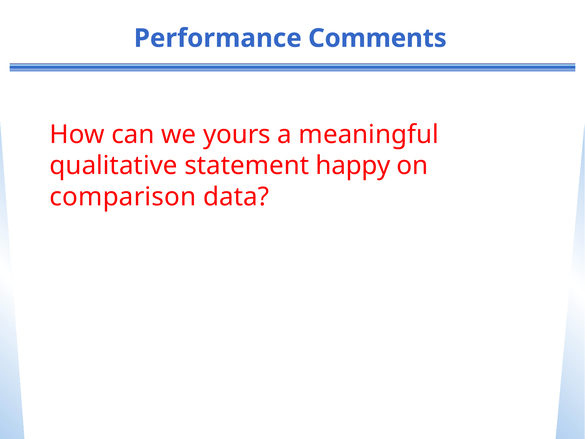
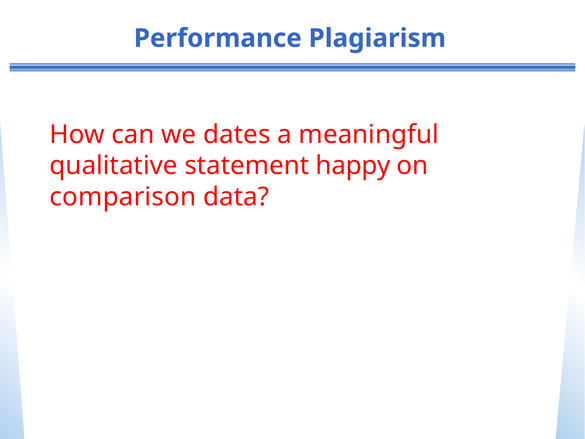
Comments: Comments -> Plagiarism (377, 38)
yours: yours -> dates (237, 134)
